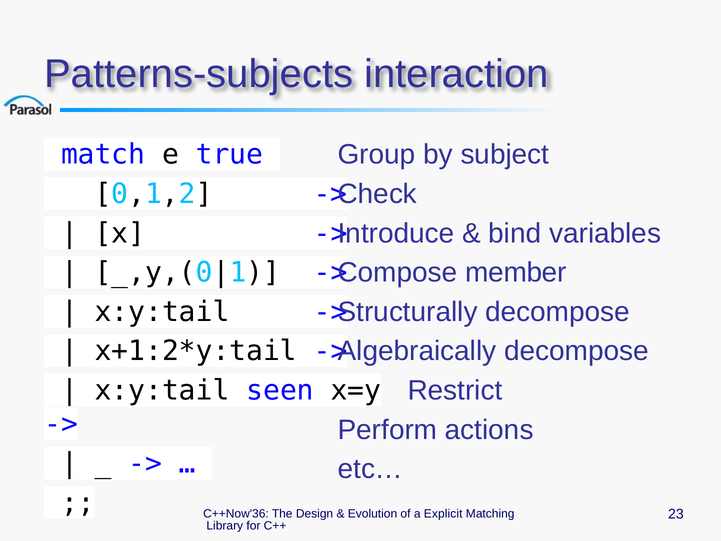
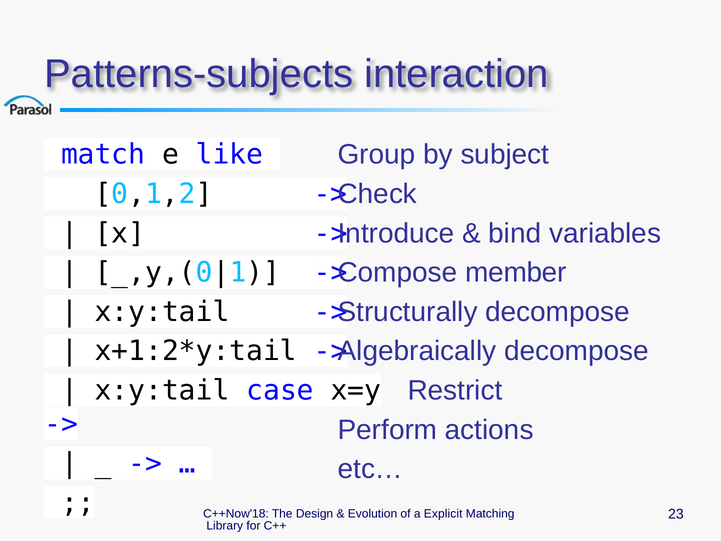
true: true -> like (229, 155)
seen: seen -> case (280, 390)
C++Now'36: C++Now'36 -> C++Now'18 (236, 514)
